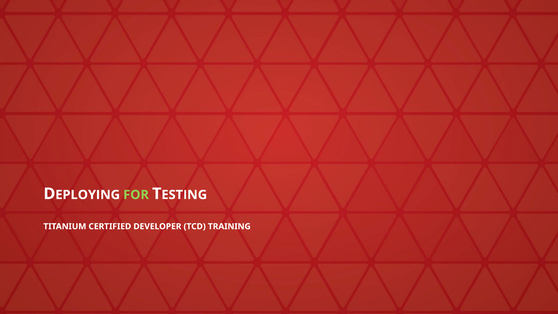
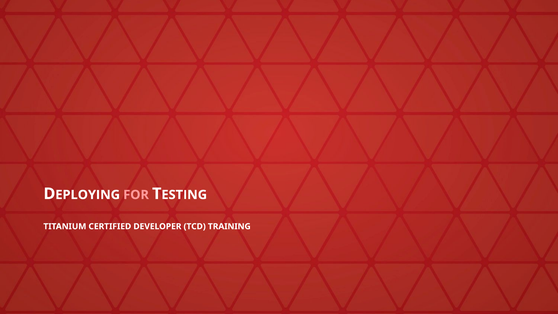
FOR colour: light green -> pink (136, 195)
